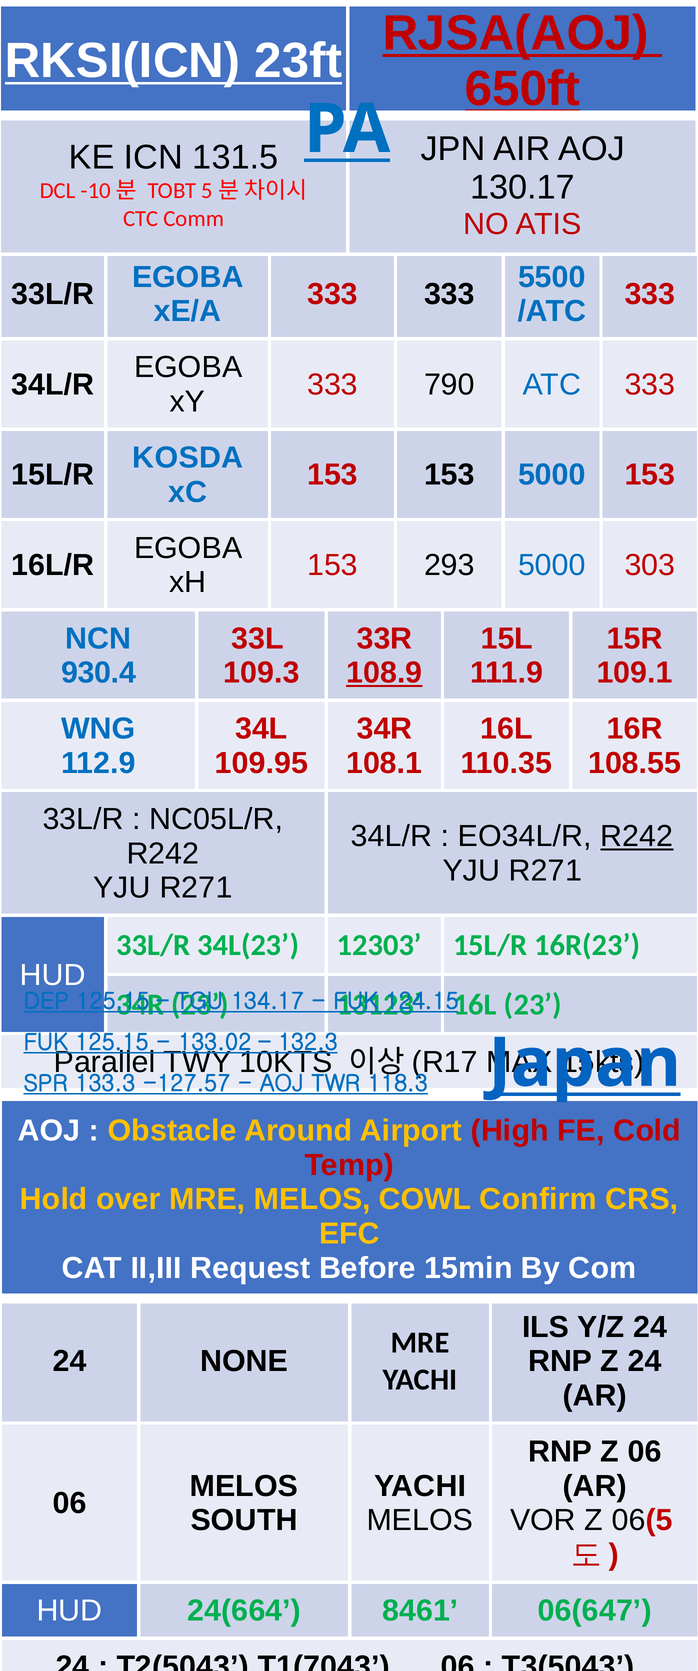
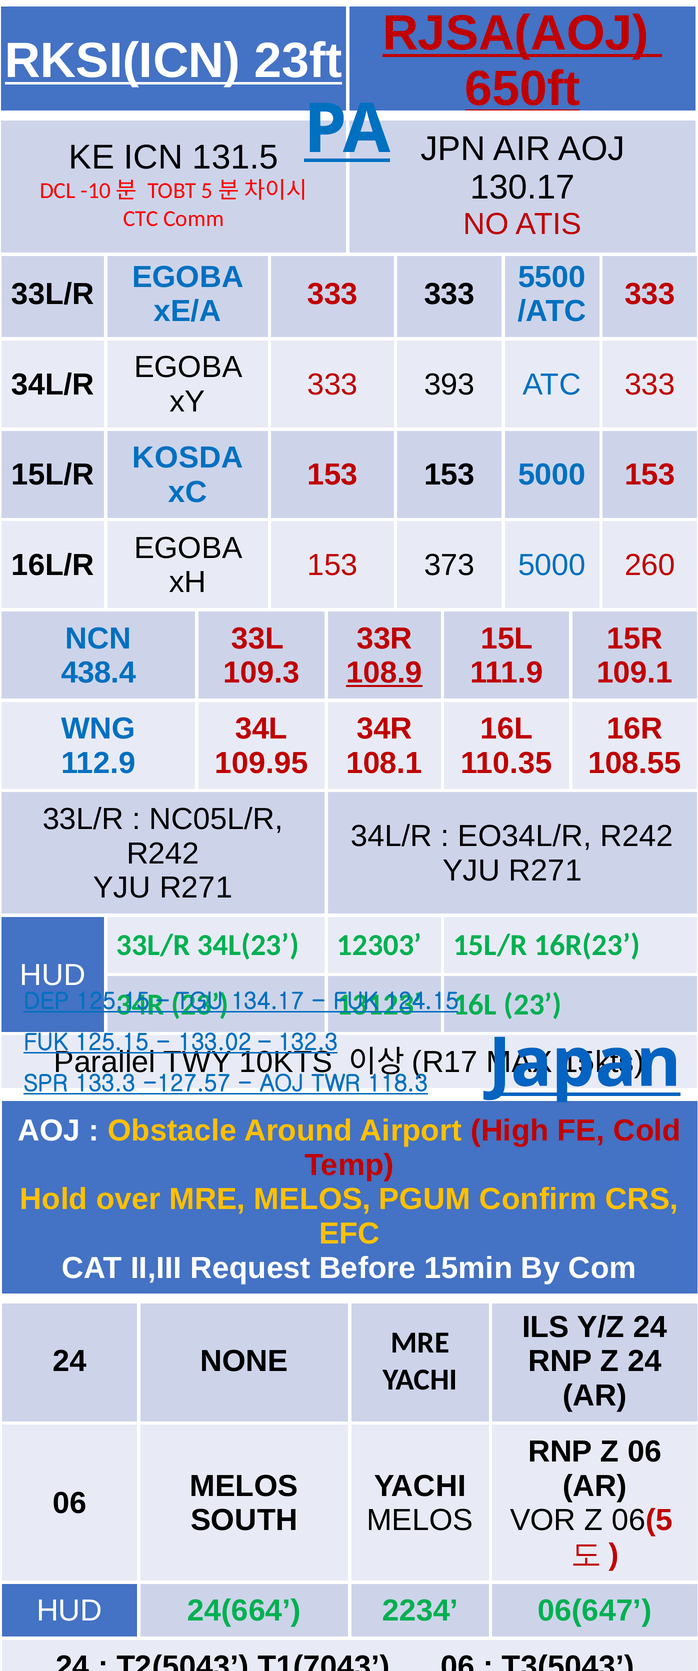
790: 790 -> 393 (449, 384)
293: 293 -> 373 (449, 565)
303: 303 -> 260 (650, 565)
930.4: 930.4 -> 438.4 (98, 672)
R242 underline: present -> none (637, 836)
COWL: COWL -> PGUM (425, 1199)
8461: 8461 -> 2234 (420, 1610)
